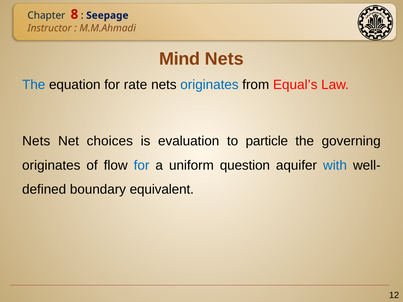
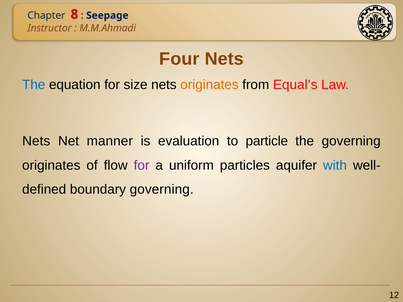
Mind: Mind -> Four (179, 59)
rate: rate -> size (136, 85)
originates colour: blue -> orange (209, 85)
choices: choices -> manner (110, 141)
for colour: blue -> purple (142, 165)
question: question -> particles (245, 165)
boundary equivalent: equivalent -> governing (162, 190)
